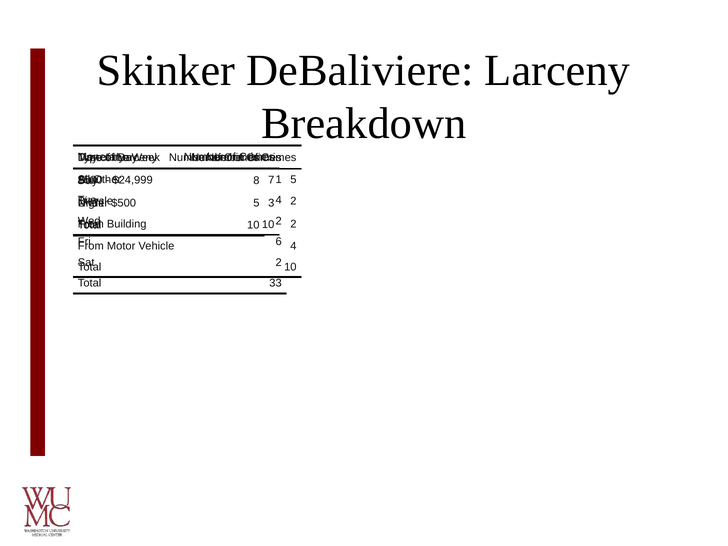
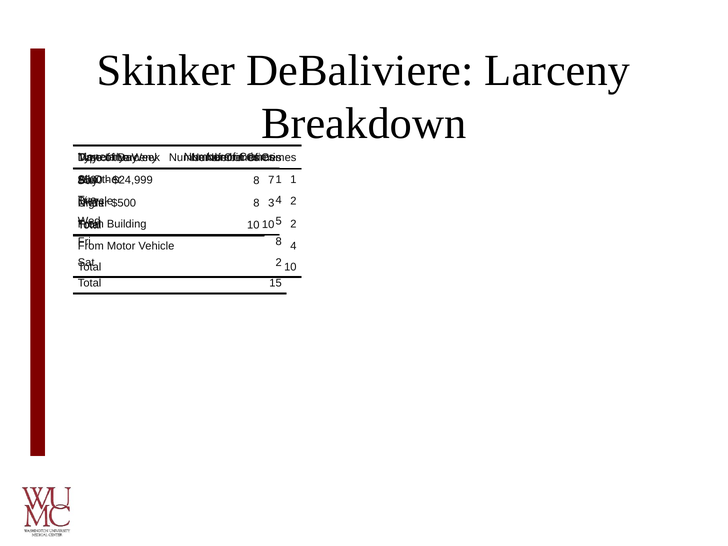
5: 5 -> 1 (293, 179)
5: 5 -> 8 (256, 203)
2: 2 -> 5 (279, 221)
6: 6 -> 8 (279, 242)
33: 33 -> 15 (276, 283)
